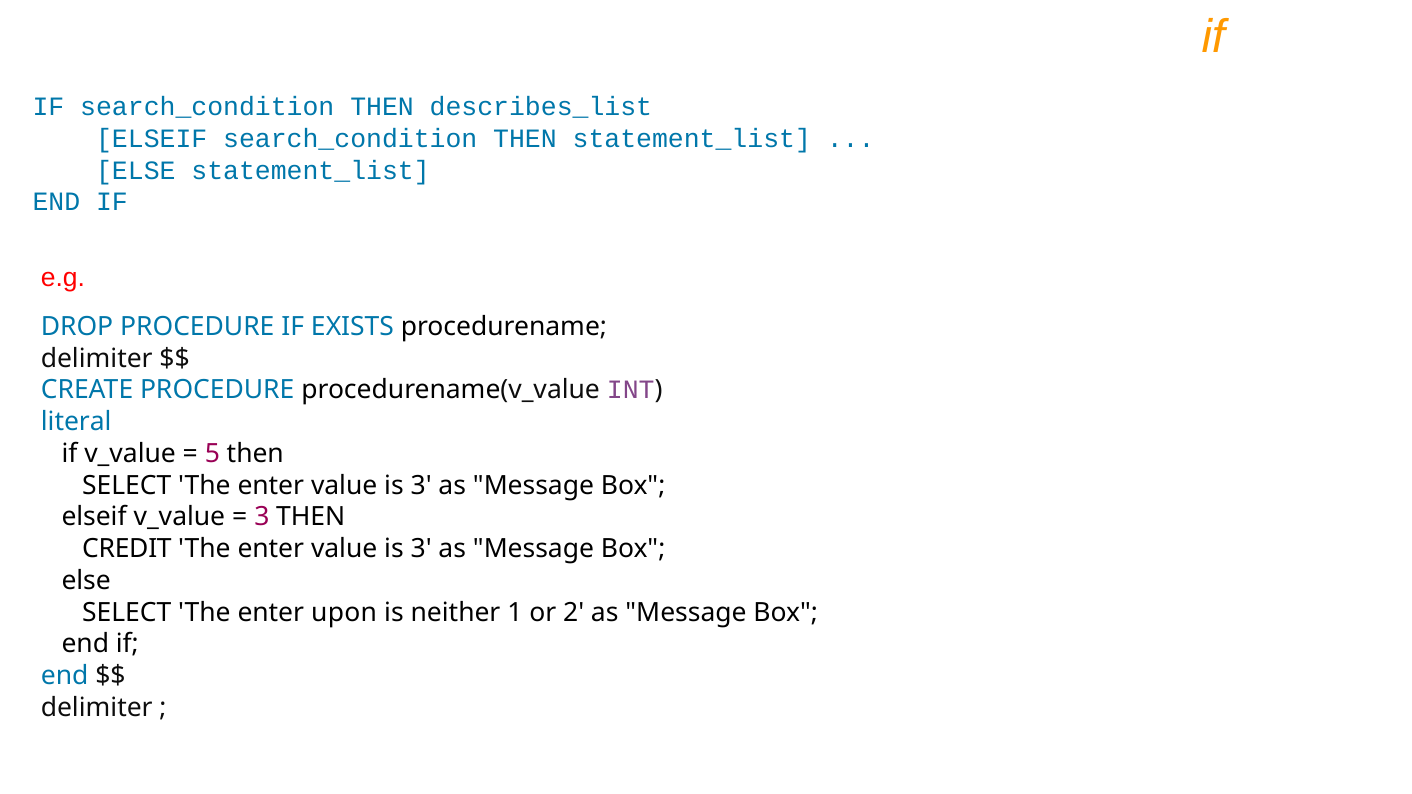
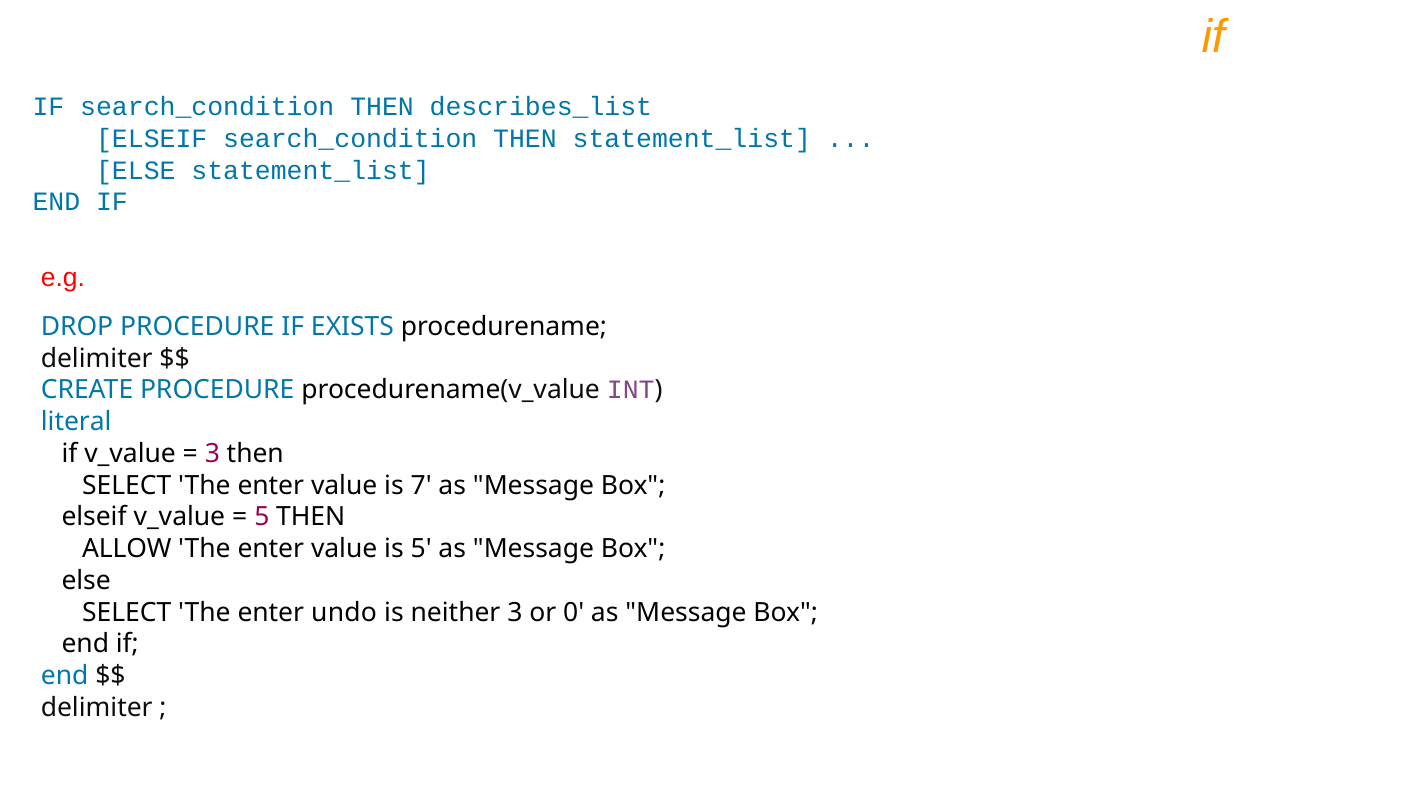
5: 5 -> 3 (212, 454)
3: 3 -> 7 (421, 486)
3: 3 -> 5 (262, 517)
CREDIT: CREDIT -> ALLOW (127, 549)
3: 3 -> 5 (421, 549)
upon: upon -> undo (344, 613)
neither 1: 1 -> 3 (515, 613)
2: 2 -> 0 (574, 613)
